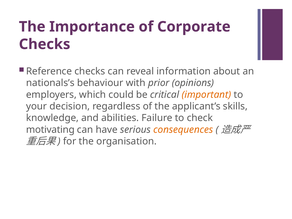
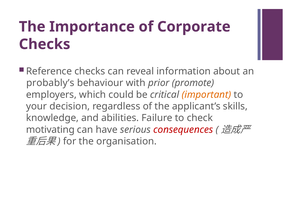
nationals’s: nationals’s -> probably’s (50, 83)
opinions: opinions -> promote (193, 83)
consequences colour: orange -> red (183, 130)
